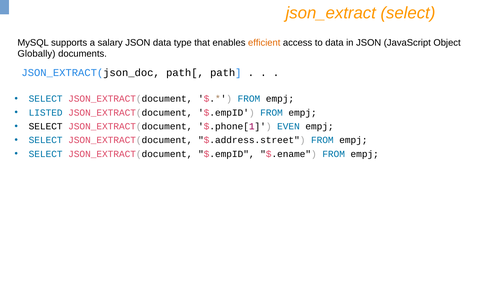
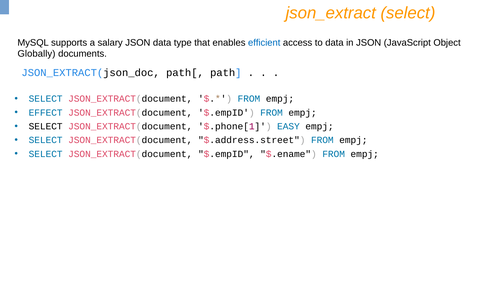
efficient colour: orange -> blue (264, 43)
LISTED: LISTED -> EFFECT (46, 113)
EVEN: EVEN -> EASY (288, 127)
